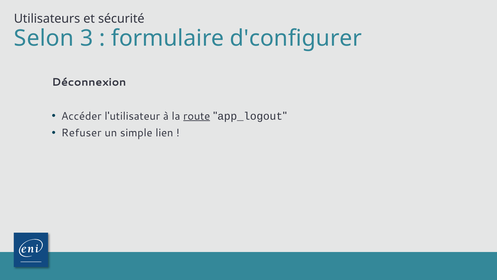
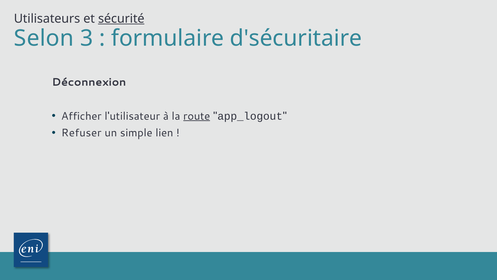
sécurité underline: none -> present (121, 19)
d'configurer: d'configurer -> d'sécuritaire (296, 38)
Accéder: Accéder -> Afficher (81, 116)
